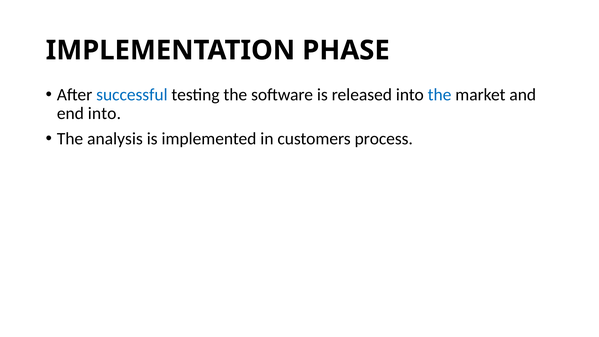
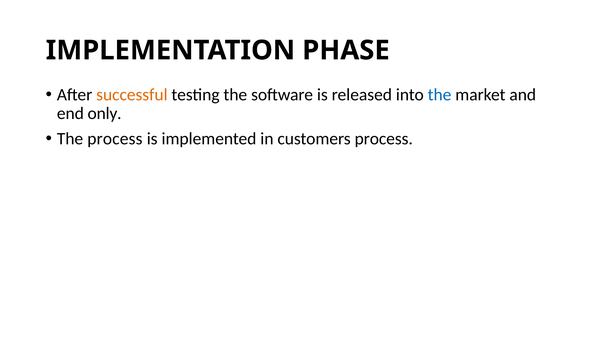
successful colour: blue -> orange (132, 95)
end into: into -> only (105, 114)
The analysis: analysis -> process (115, 139)
